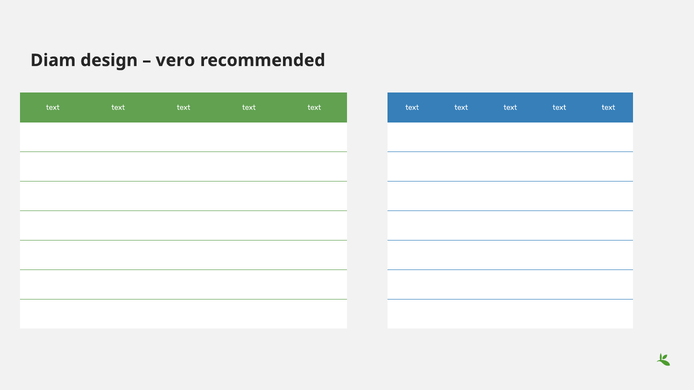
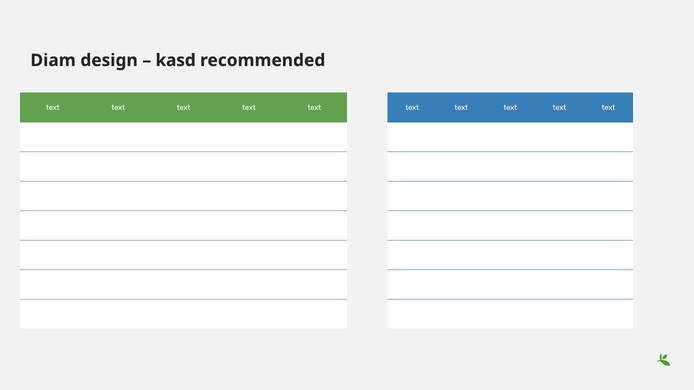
vero: vero -> kasd (176, 60)
